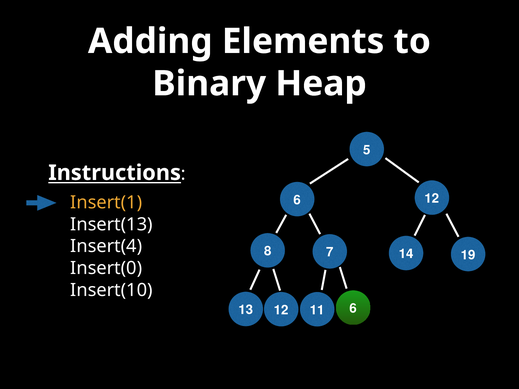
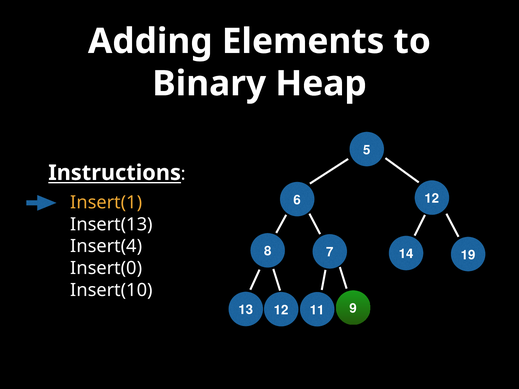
11 6: 6 -> 9 (353, 309)
